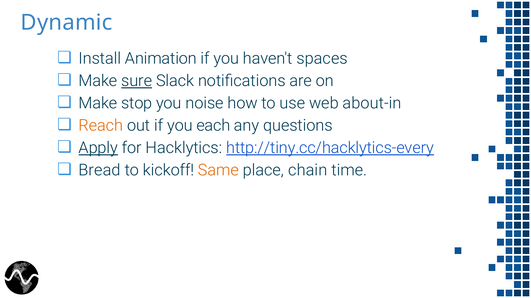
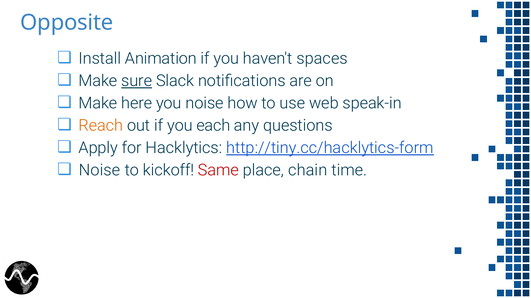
Dynamic: Dynamic -> Opposite (67, 23)
stop: stop -> here (137, 103)
about-in: about-in -> speak-in (372, 103)
Apply underline: present -> none (98, 148)
http://tiny.cc/hacklytics-every: http://tiny.cc/hacklytics-every -> http://tiny.cc/hacklytics-form (330, 148)
Bread: Bread -> Noise (100, 171)
Same colour: orange -> red (219, 171)
